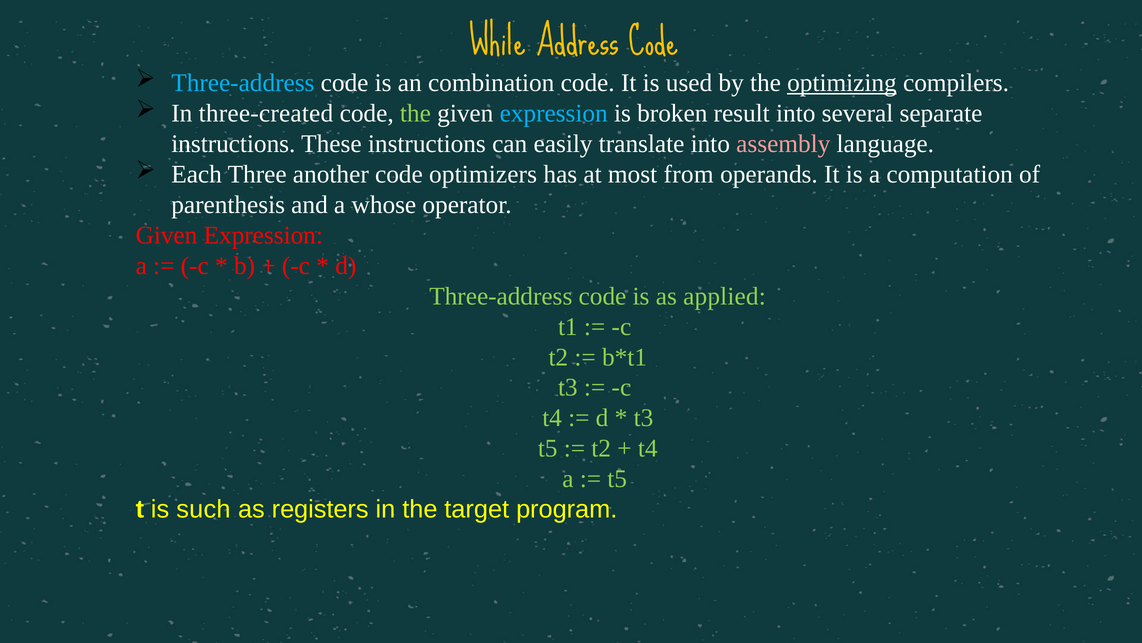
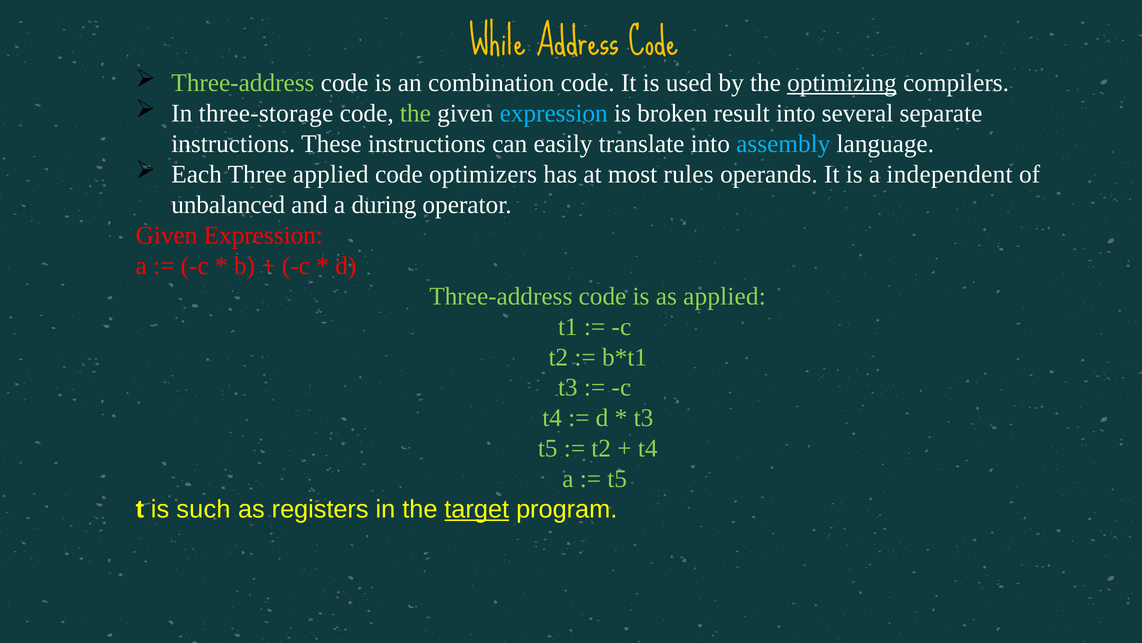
Three-address colour: light blue -> light green (243, 83)
three-created: three-created -> three-storage (266, 113)
assembly colour: pink -> light blue (783, 144)
Three another: another -> applied (331, 174)
from: from -> rules (689, 174)
computation: computation -> independent (950, 174)
parenthesis: parenthesis -> unbalanced (228, 205)
whose: whose -> during (384, 205)
target underline: none -> present (477, 509)
